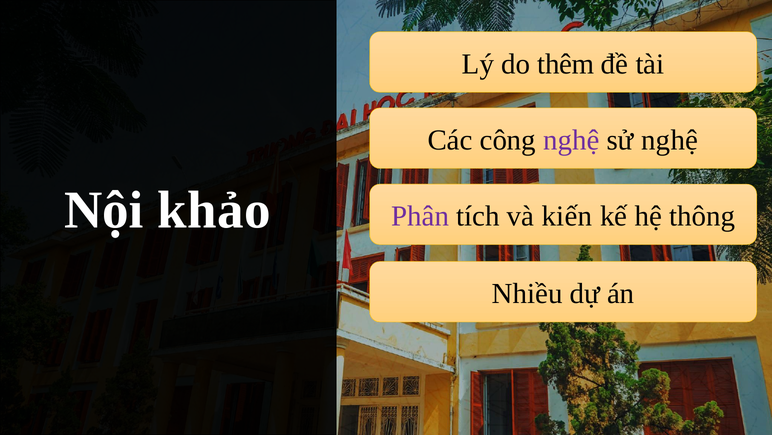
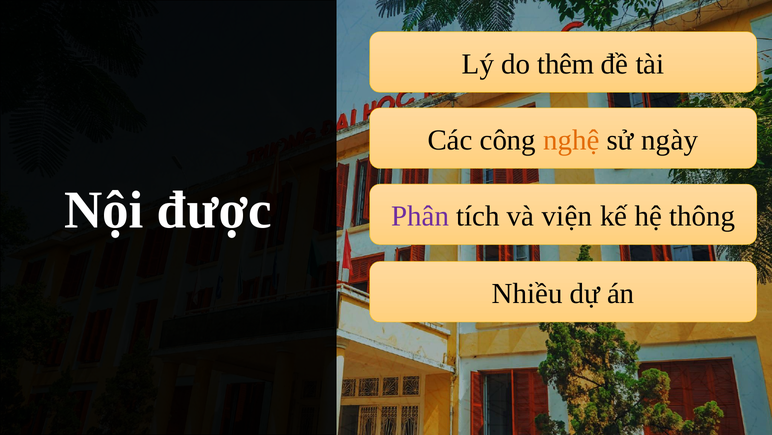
nghệ colour: purple -> orange (571, 140)
sử nghệ: nghệ -> ngày (670, 140)
khảo: khảo -> được (214, 210)
kiến: kiến -> viện (567, 216)
